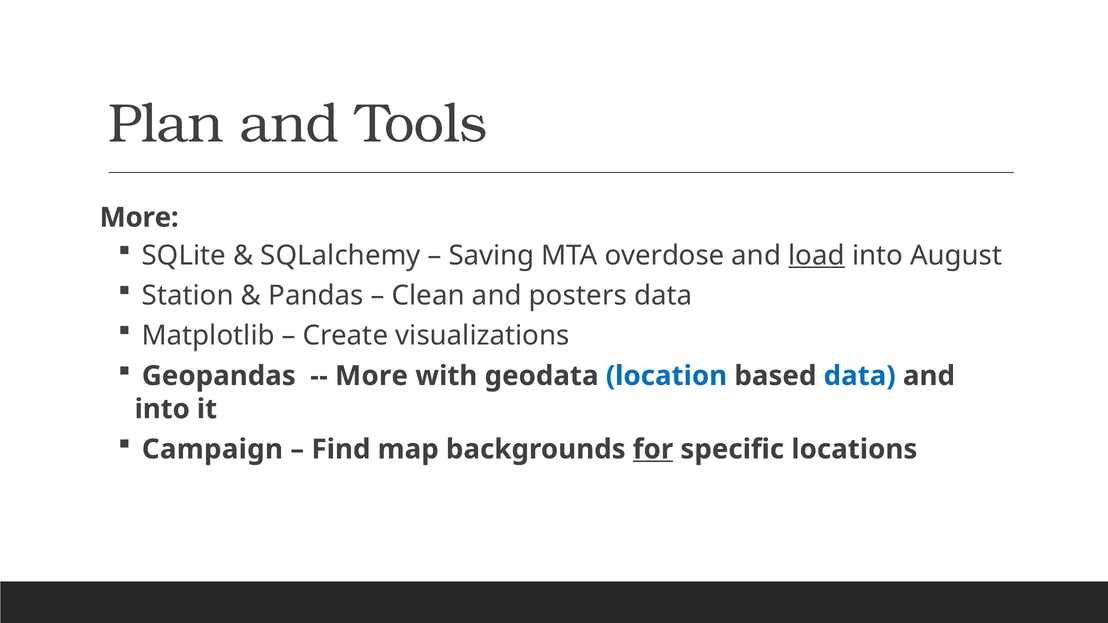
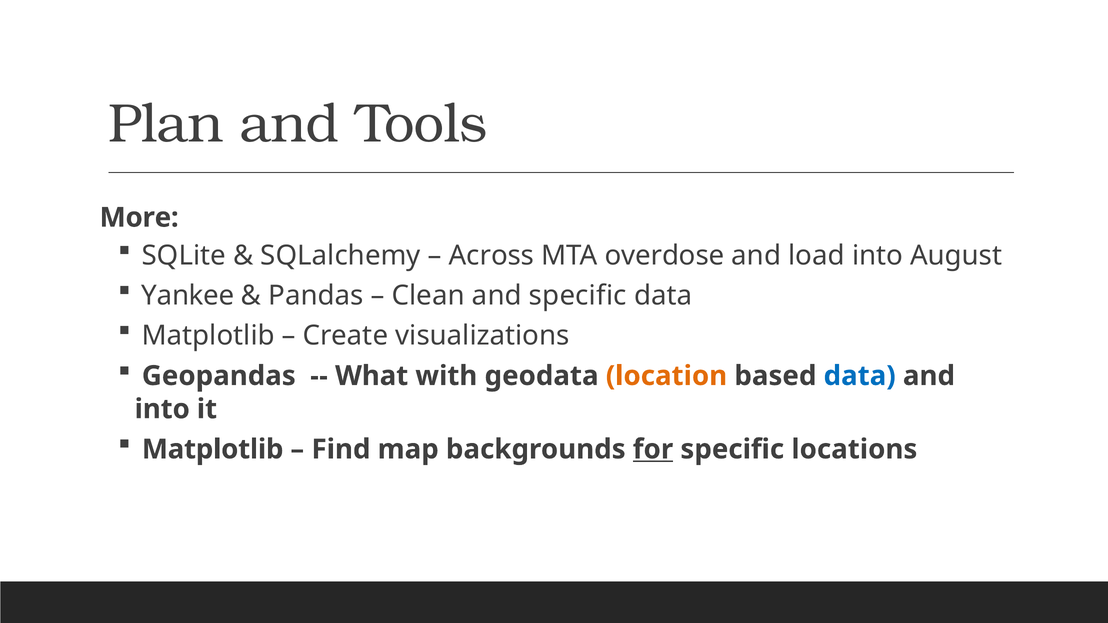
Saving: Saving -> Across (491, 255)
load underline: present -> none (817, 255)
Station: Station -> Yankee (188, 296)
and posters: posters -> specific (578, 296)
More: More -> What (372, 376)
location colour: blue -> orange (667, 376)
Campaign: Campaign -> Matplotlib (213, 449)
